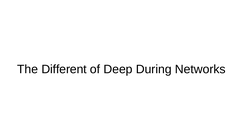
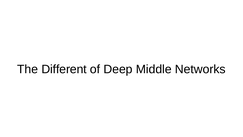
During: During -> Middle (154, 69)
